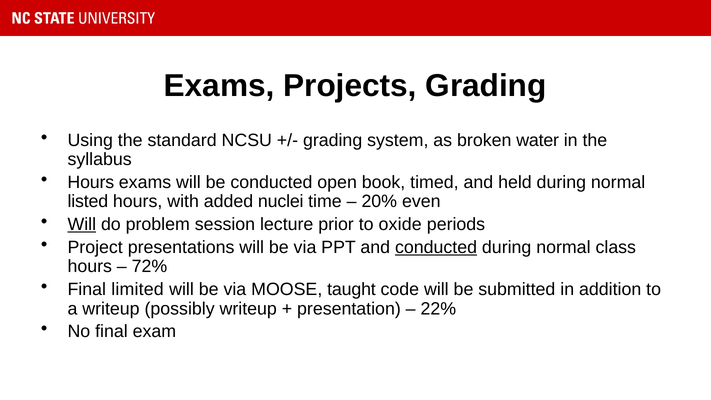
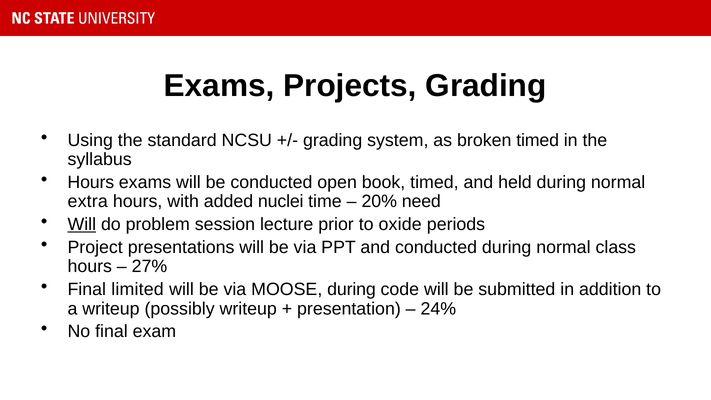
broken water: water -> timed (538, 140)
listed: listed -> extra (88, 201)
even: even -> need (421, 201)
conducted underline: present -> none (436, 247)
72%: 72% -> 27% (149, 267)
MOOSE taught: taught -> during (352, 289)
22%: 22% -> 24% (438, 309)
